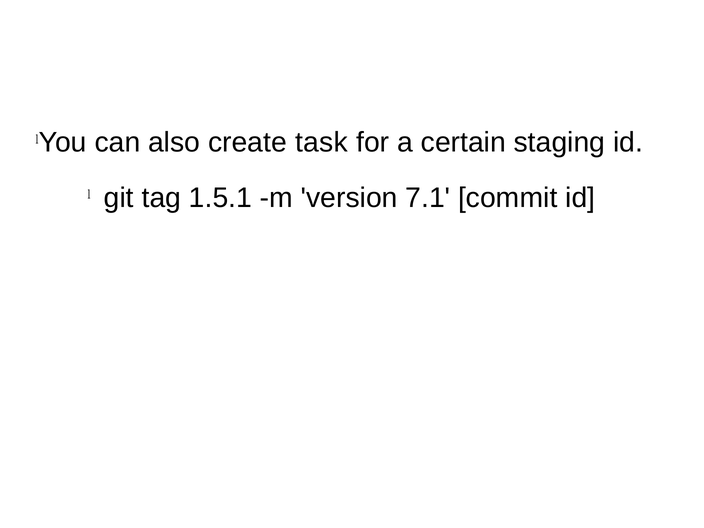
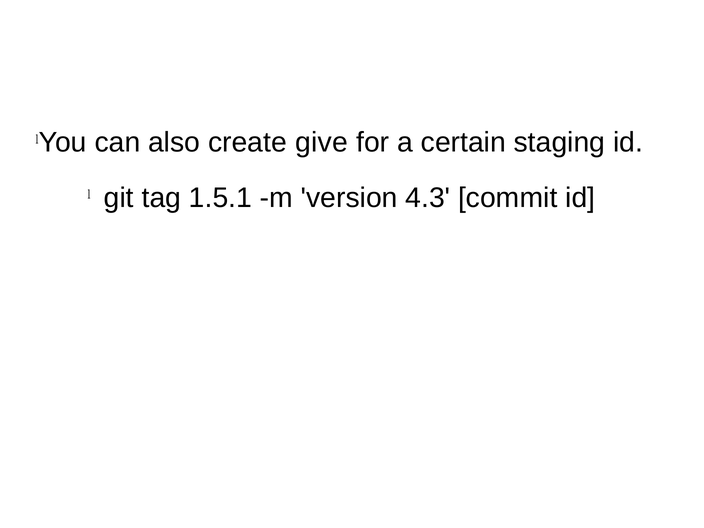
task: task -> give (322, 143)
7.1: 7.1 -> 4.3 (428, 198)
